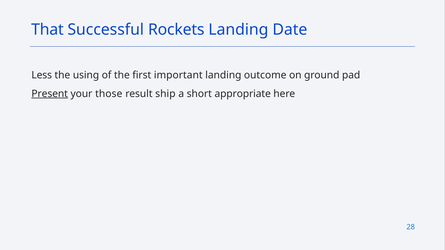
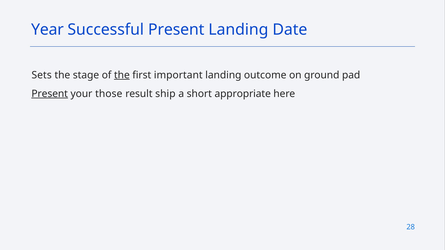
That: That -> Year (47, 30)
Successful Rockets: Rockets -> Present (176, 30)
Less: Less -> Sets (42, 75)
using: using -> stage (86, 75)
the underline: none -> present (122, 75)
